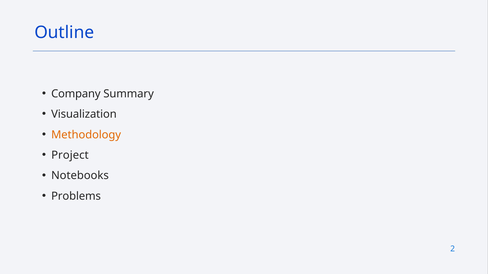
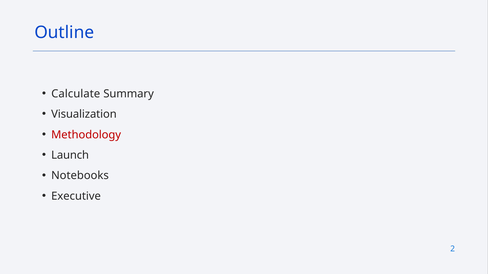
Company: Company -> Calculate (76, 94)
Methodology colour: orange -> red (86, 135)
Project: Project -> Launch (70, 155)
Problems: Problems -> Executive (76, 196)
